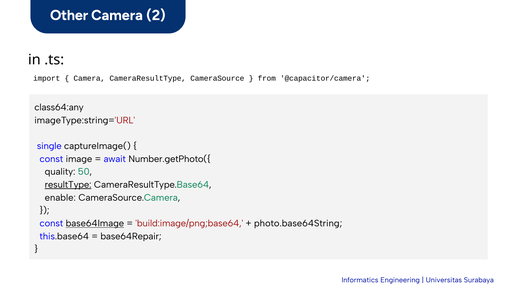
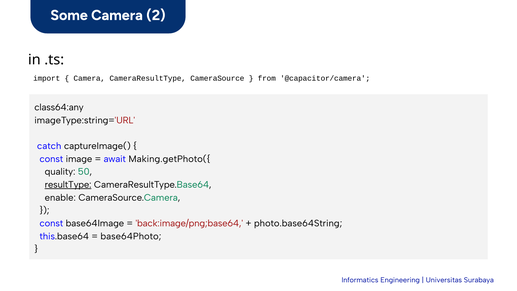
Other: Other -> Some (69, 15)
single: single -> catch (49, 146)
Number.getPhoto({: Number.getPhoto({ -> Making.getPhoto({ (169, 159)
base64Image underline: present -> none (95, 223)
build:image/png;base64: build:image/png;base64 -> back:image/png;base64 (189, 223)
base64Repair: base64Repair -> base64Photo (131, 236)
